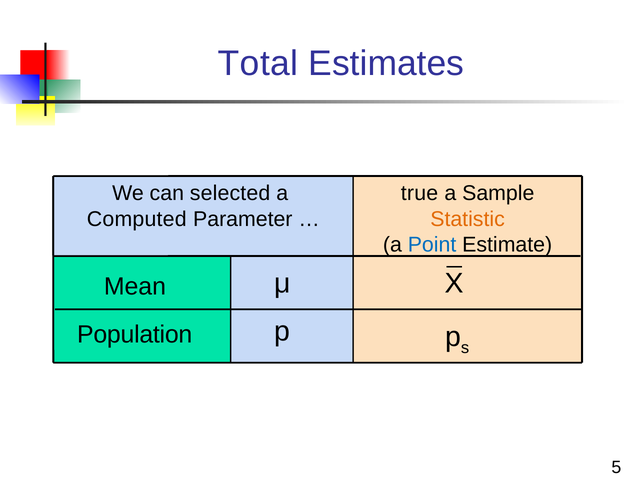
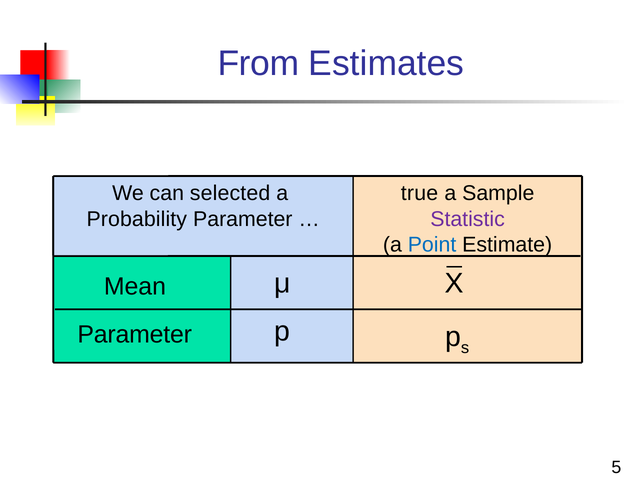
Total: Total -> From (258, 63)
Computed: Computed -> Probability (137, 219)
Statistic colour: orange -> purple (468, 219)
Population: Population -> Parameter (135, 334)
